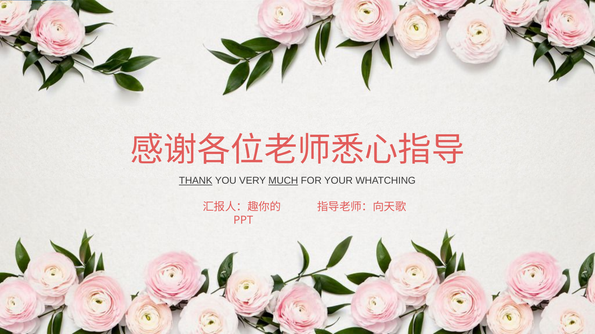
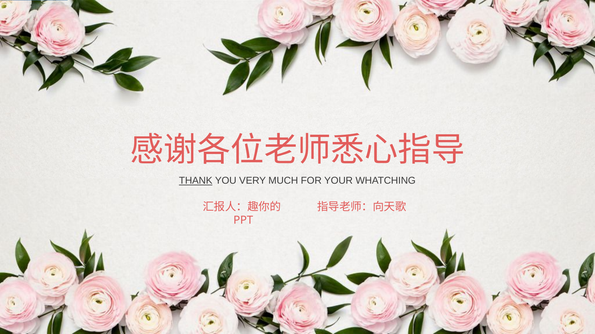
MUCH underline: present -> none (283, 181)
